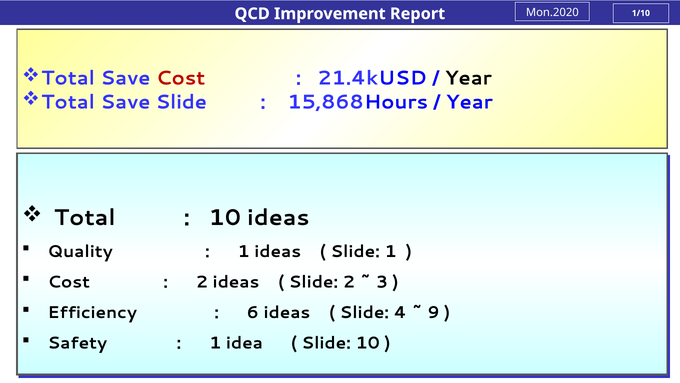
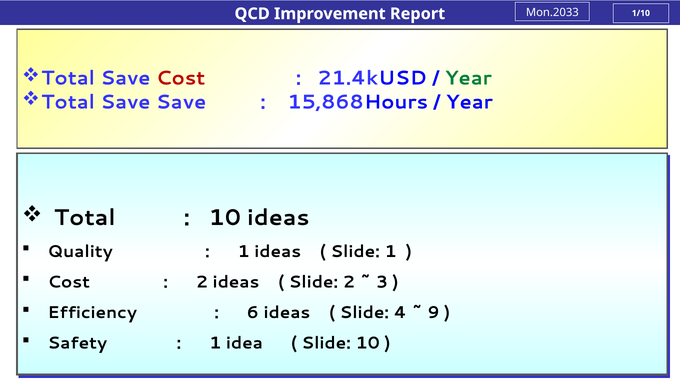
Mon.2020: Mon.2020 -> Mon.2033 (552, 12)
Year colour: black -> green (468, 78)
Save Slide: Slide -> Save (181, 102)
